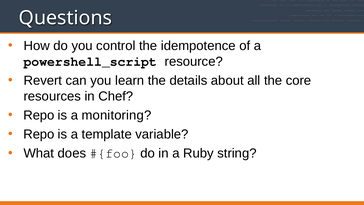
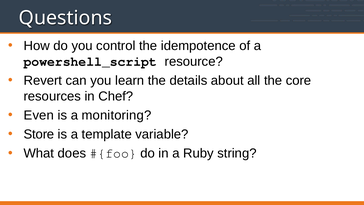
Repo: Repo -> Even (39, 115)
Repo: Repo -> Store (39, 134)
